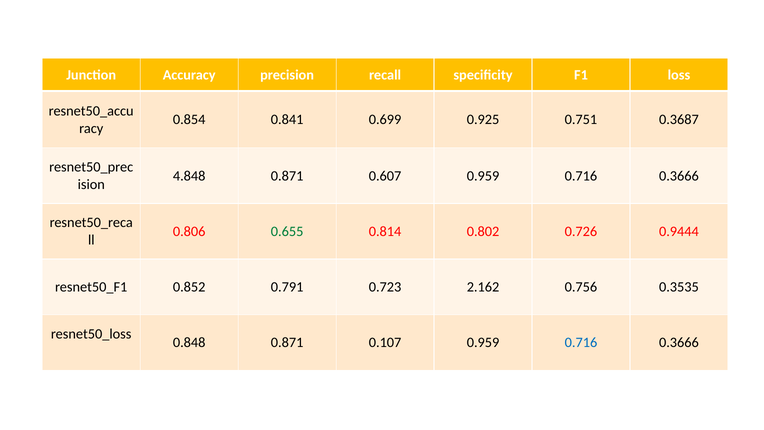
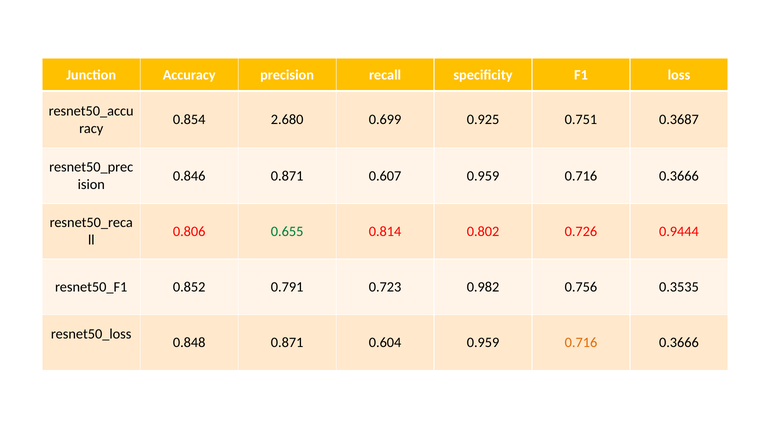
0.841: 0.841 -> 2.680 (287, 120)
4.848: 4.848 -> 0.846 (189, 176)
2.162: 2.162 -> 0.982 (483, 287)
0.107: 0.107 -> 0.604 (385, 342)
0.716 colour: blue -> orange (581, 342)
